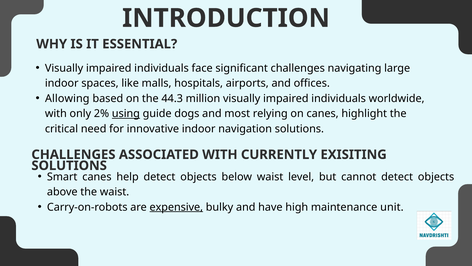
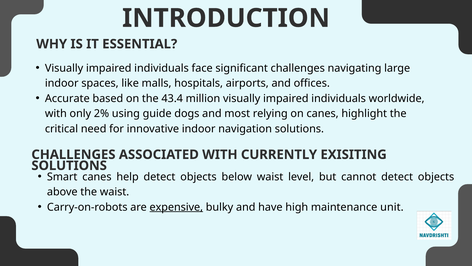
Allowing: Allowing -> Accurate (67, 98)
44.3: 44.3 -> 43.4 (172, 98)
using underline: present -> none (126, 113)
